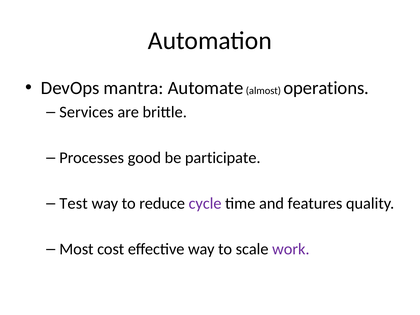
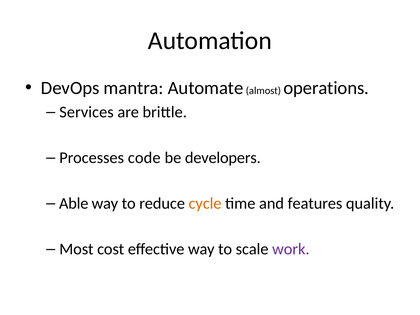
good: good -> code (144, 158)
participate: participate -> developers (223, 158)
Test: Test -> Able (74, 204)
cycle colour: purple -> orange (205, 204)
